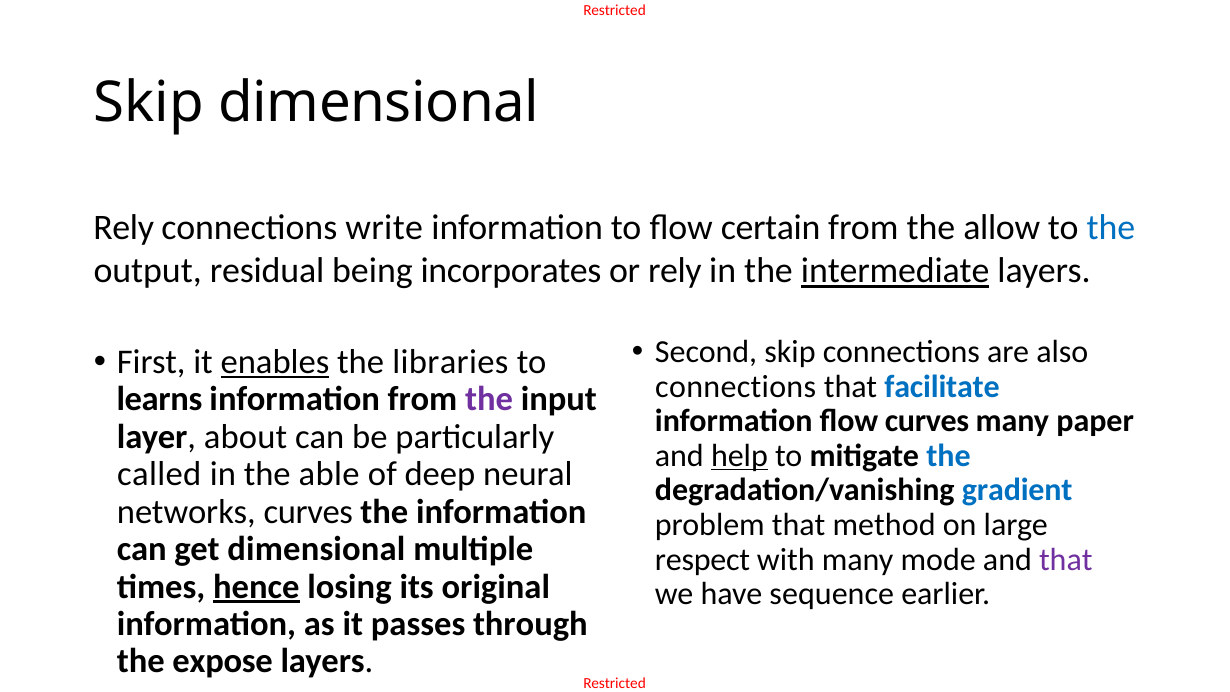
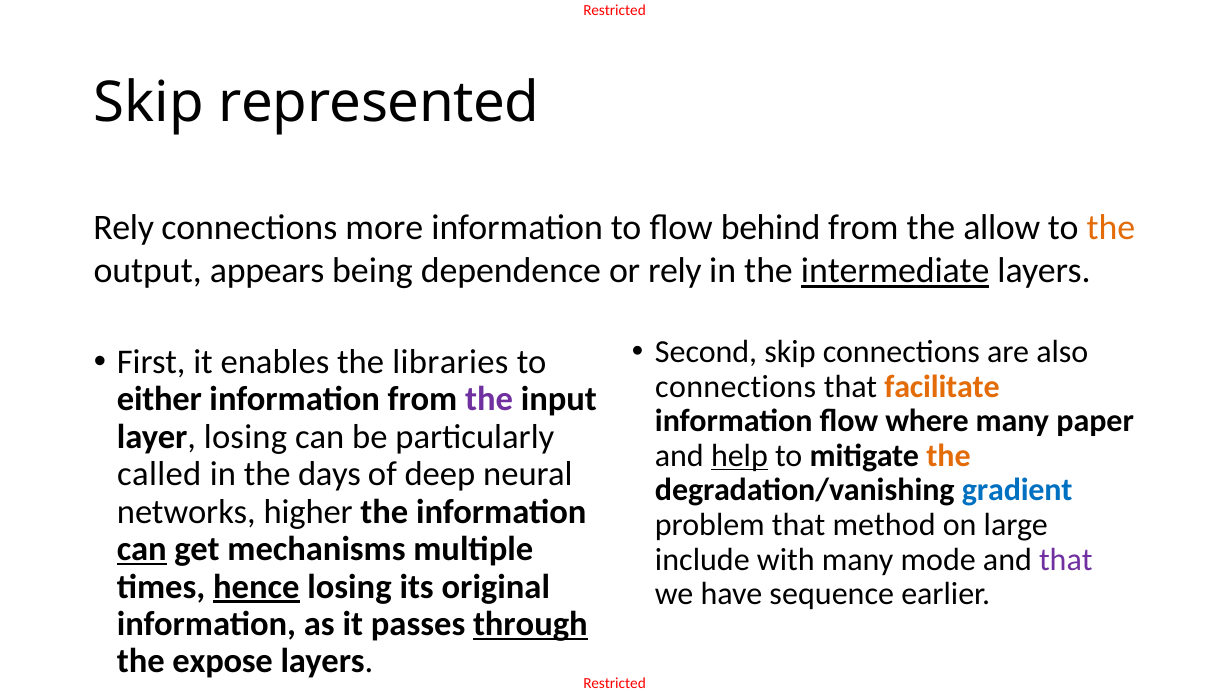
Skip dimensional: dimensional -> represented (379, 103)
write: write -> more (384, 228)
certain: certain -> behind (771, 228)
the colour: blue -> orange (1111, 228)
residual: residual -> appears (267, 271)
incorporates: incorporates -> dependence (511, 271)
enables underline: present -> none (275, 362)
facilitate colour: blue -> orange (942, 386)
learns: learns -> either (159, 399)
flow curves: curves -> where (927, 421)
layer about: about -> losing (245, 437)
the colour: blue -> orange (948, 456)
able: able -> days (330, 474)
networks curves: curves -> higher (308, 512)
can underline: none -> present (142, 549)
get dimensional: dimensional -> mechanisms (317, 549)
respect: respect -> include (702, 559)
through underline: none -> present (530, 624)
